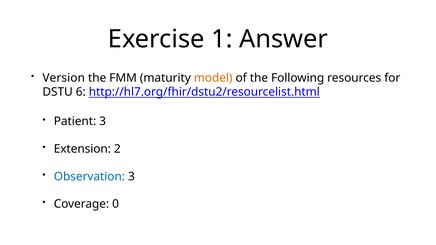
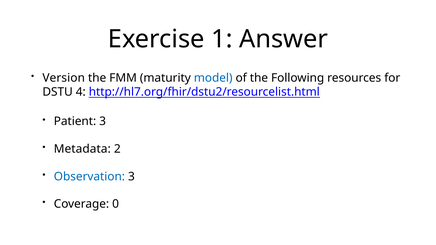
model colour: orange -> blue (213, 78)
6: 6 -> 4 (81, 92)
Extension: Extension -> Metadata (82, 149)
